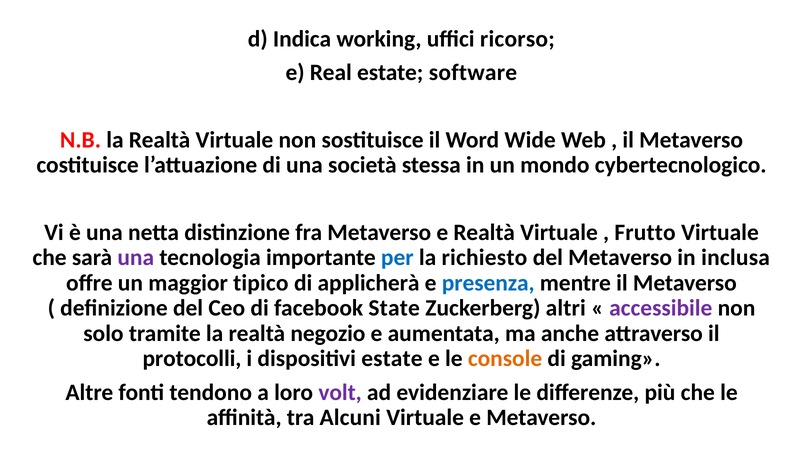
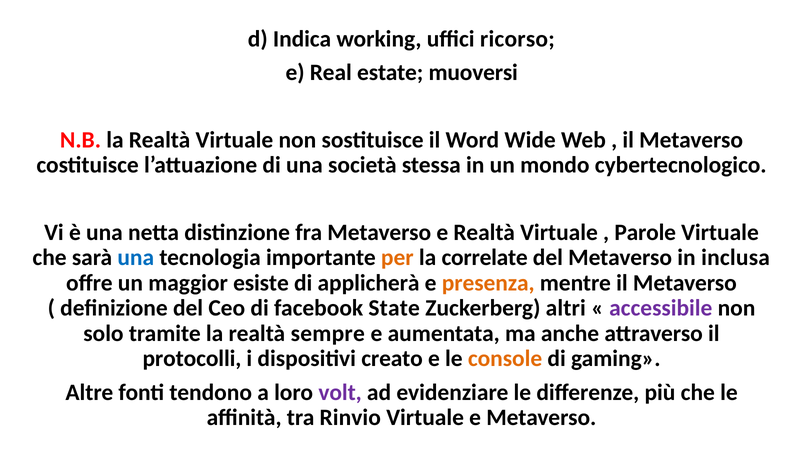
software: software -> muoversi (473, 73)
Frutto: Frutto -> Parole (645, 233)
una colour: purple -> blue (136, 258)
per colour: blue -> orange (397, 258)
richiesto: richiesto -> correlate (485, 258)
tipico: tipico -> esiste (261, 283)
presenza colour: blue -> orange (488, 283)
negozio: negozio -> sempre (328, 334)
dispositivi estate: estate -> creato (392, 359)
Alcuni: Alcuni -> Rinvio (350, 418)
